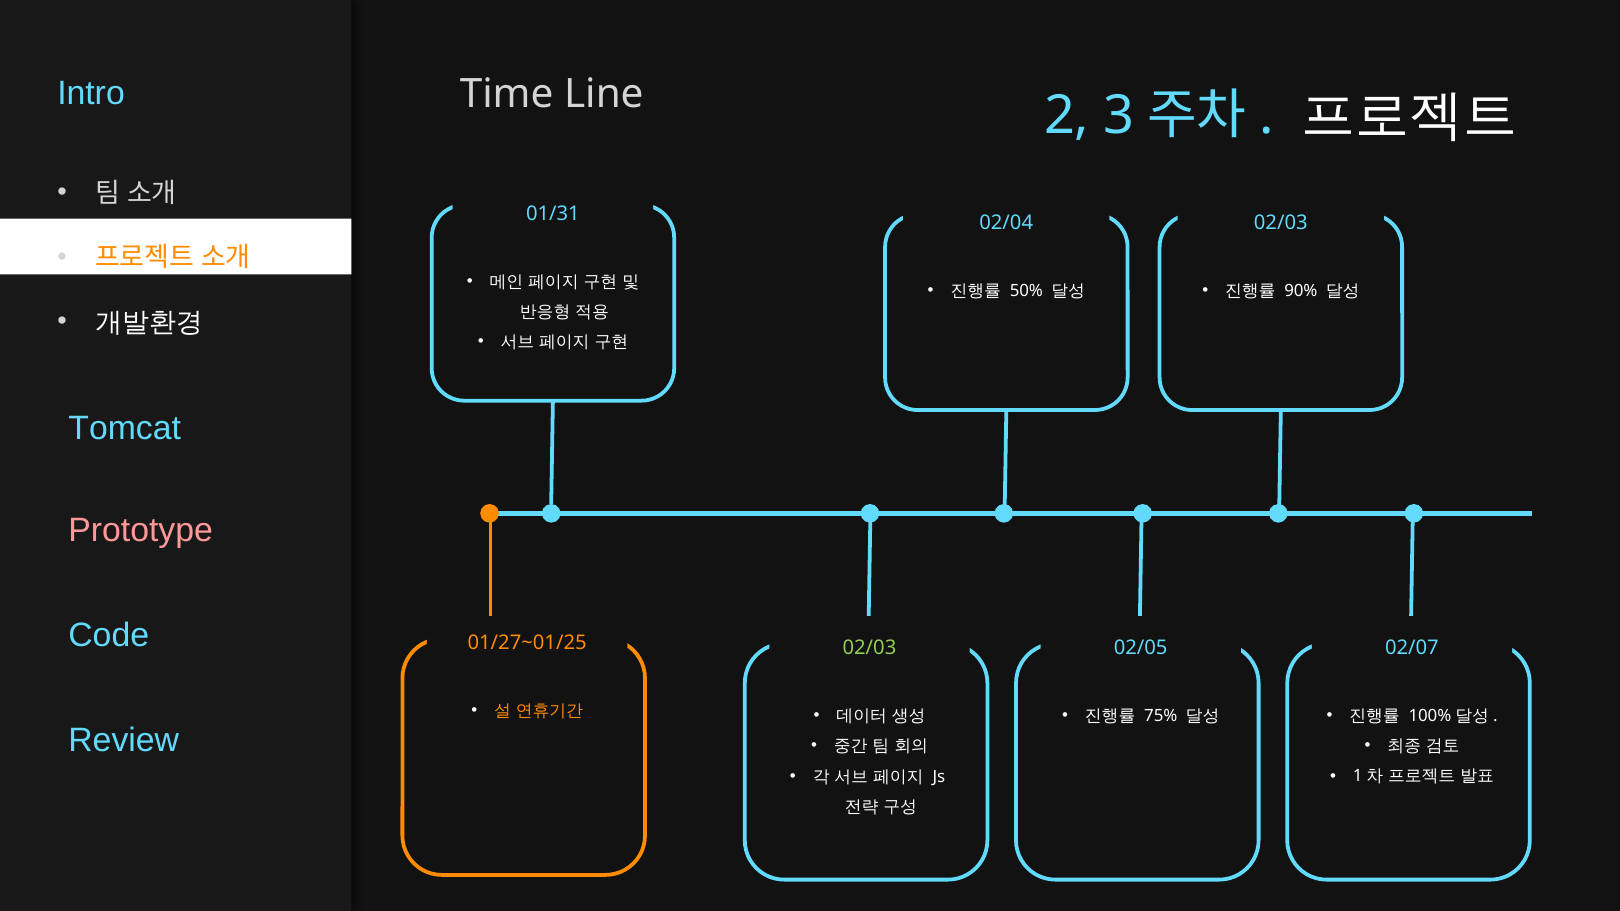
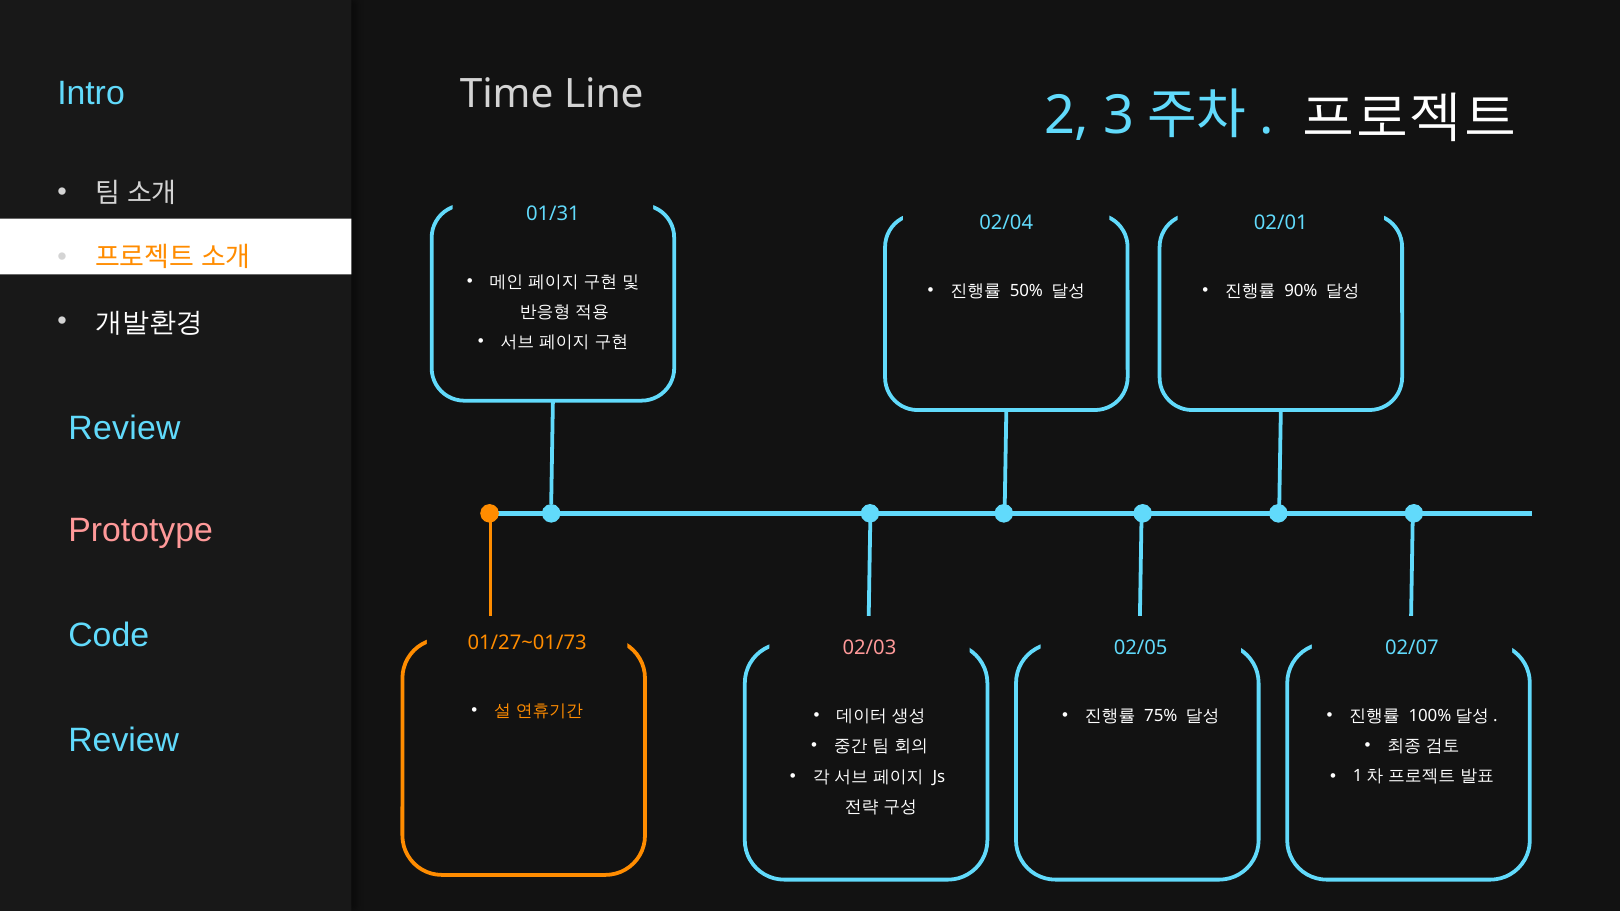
02/03: 02/03 -> 02/01 (1281, 223)
Tomcat: Tomcat -> Review (125, 428)
01/27~01/25: 01/27~01/25 -> 01/27~01/73 (527, 643)
02/03 colour: light green -> pink (869, 648)
